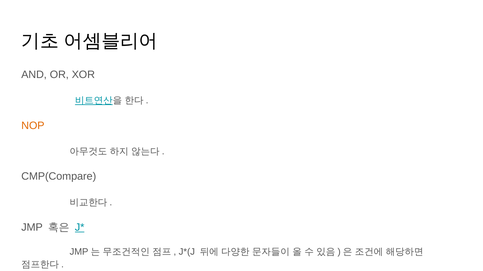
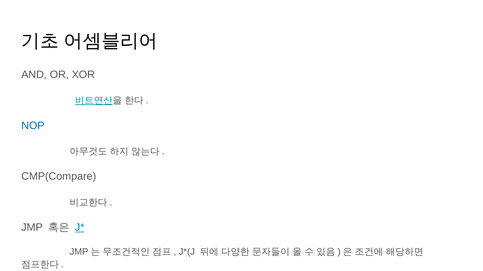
NOP colour: orange -> blue (33, 126)
